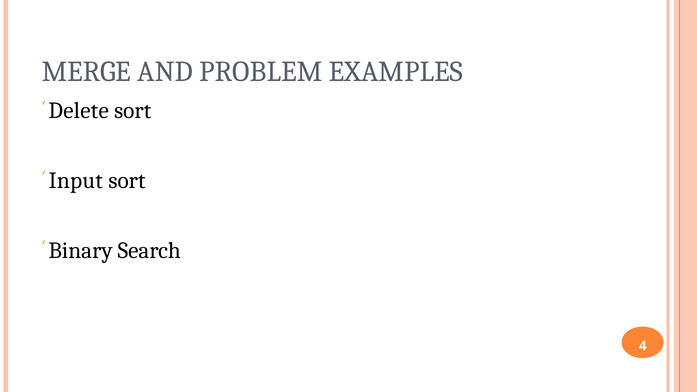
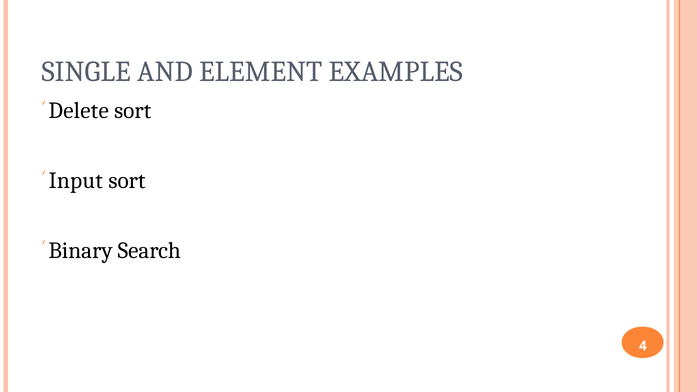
MERGE: MERGE -> SINGLE (86, 72)
PROBLEM: PROBLEM -> ELEMENT (261, 72)
